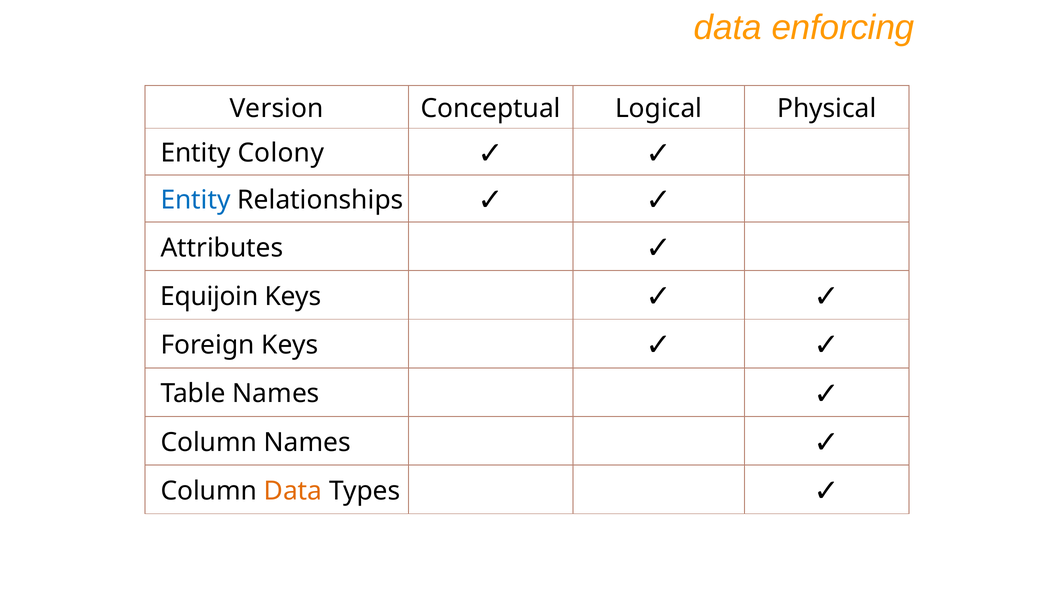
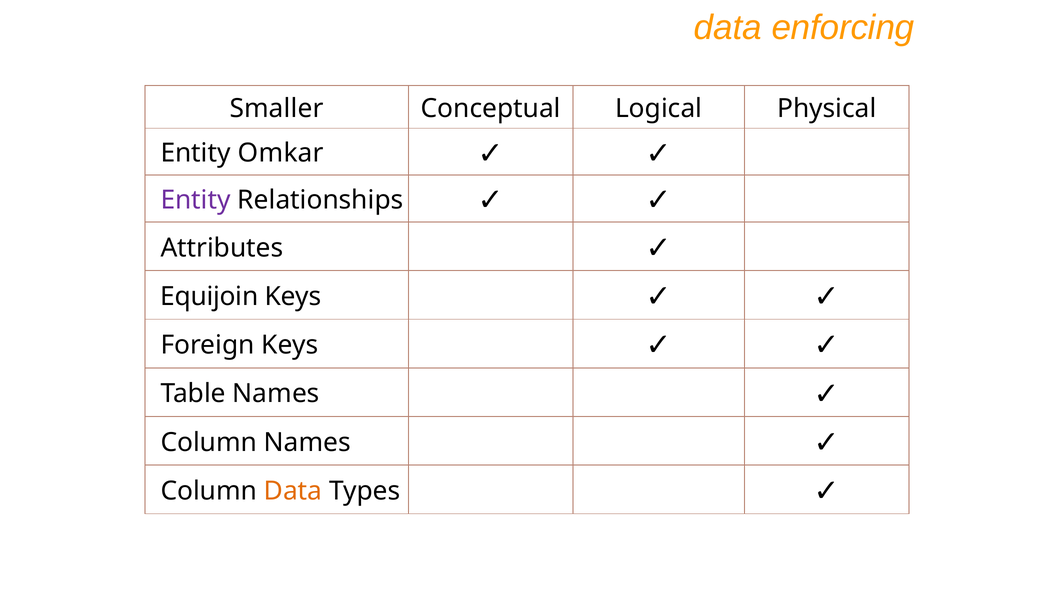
Version: Version -> Smaller (277, 108)
Colony: Colony -> Omkar (281, 153)
Entity colour: blue -> purple (196, 200)
